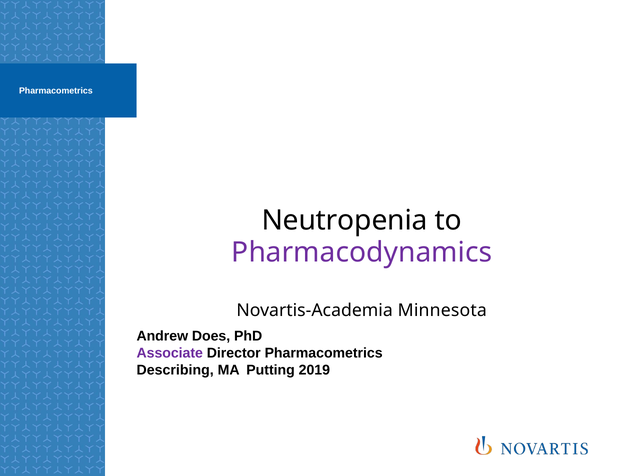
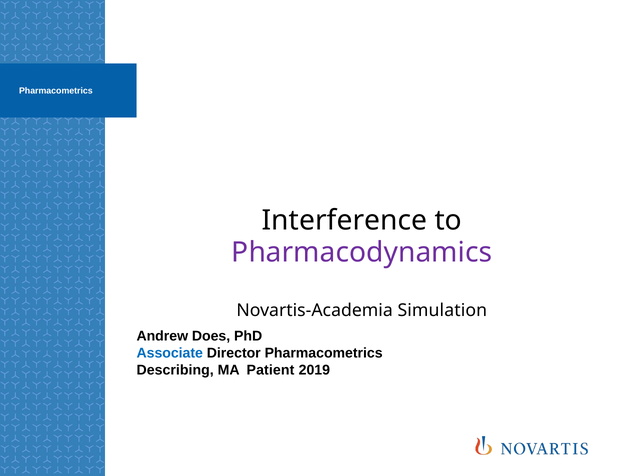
Neutropenia: Neutropenia -> Interference (344, 220)
Minnesota: Minnesota -> Simulation (442, 311)
Associate colour: purple -> blue (170, 353)
Putting: Putting -> Patient (271, 370)
